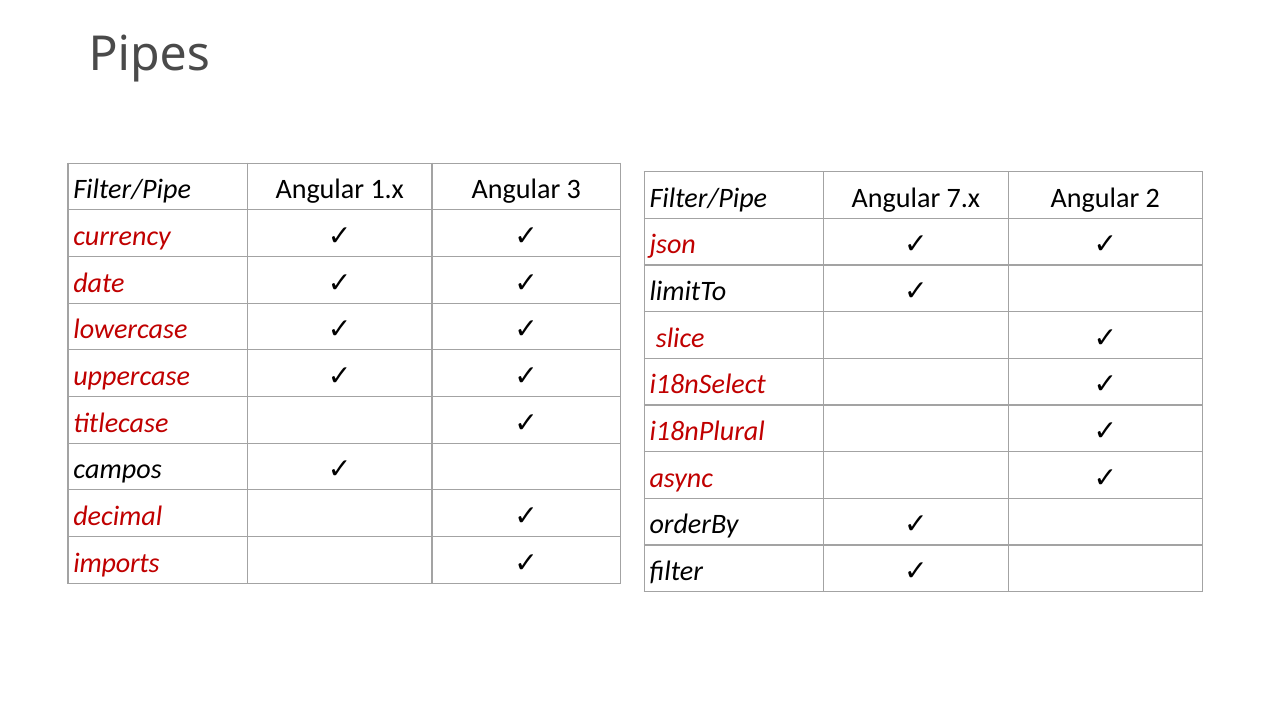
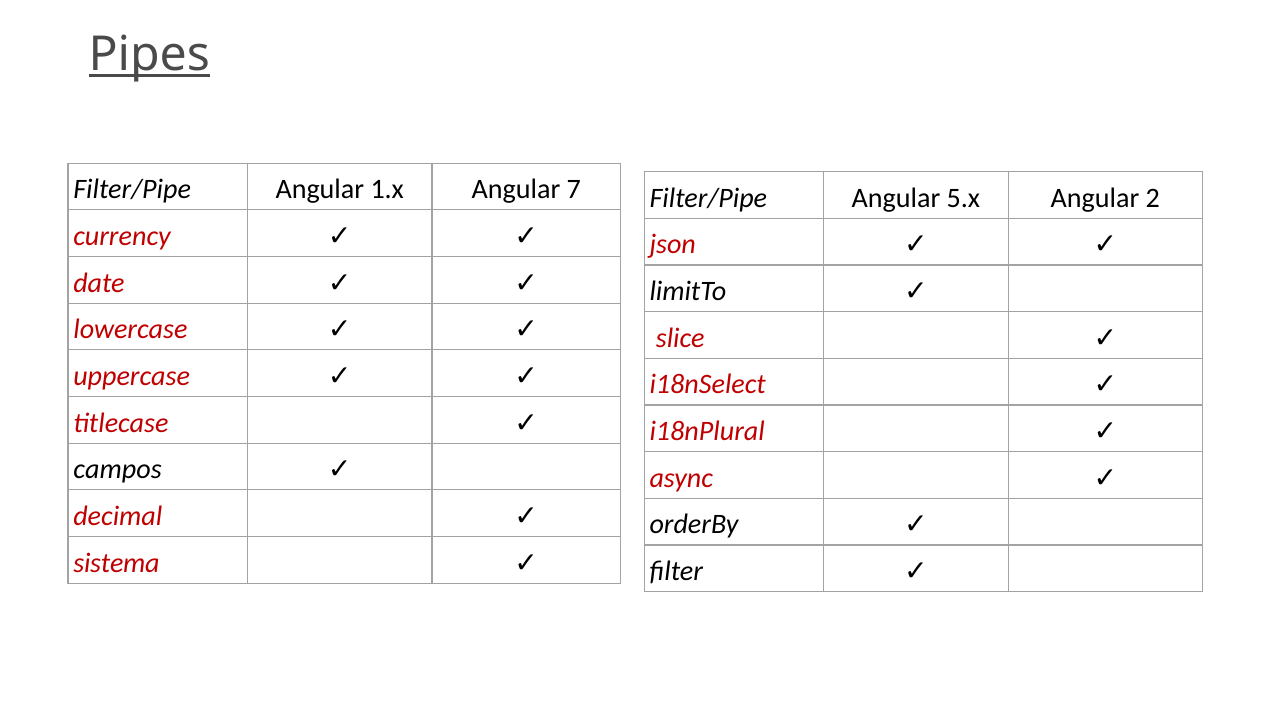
Pipes underline: none -> present (149, 55)
3: 3 -> 7 (574, 189)
7.x: 7.x -> 5.x (963, 198)
imports: imports -> sistema (116, 563)
